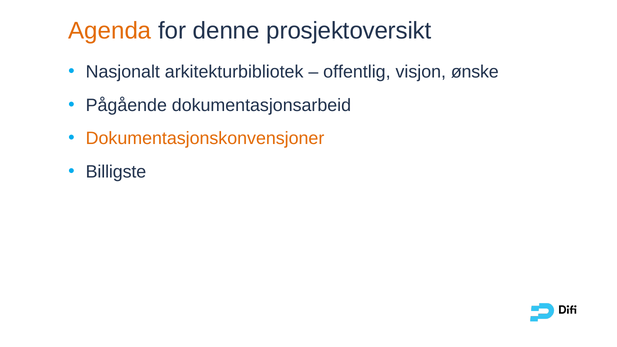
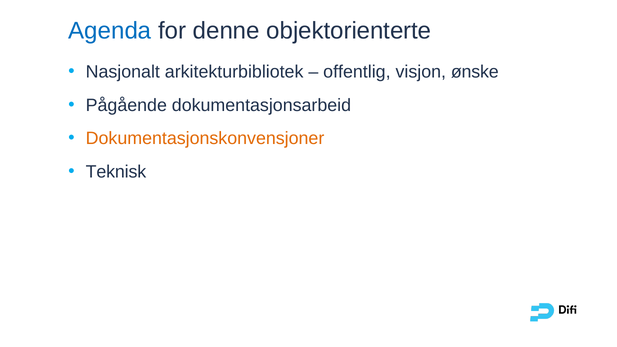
Agenda colour: orange -> blue (110, 31)
prosjektoversikt: prosjektoversikt -> objektorienterte (349, 31)
Billigste: Billigste -> Teknisk (116, 172)
